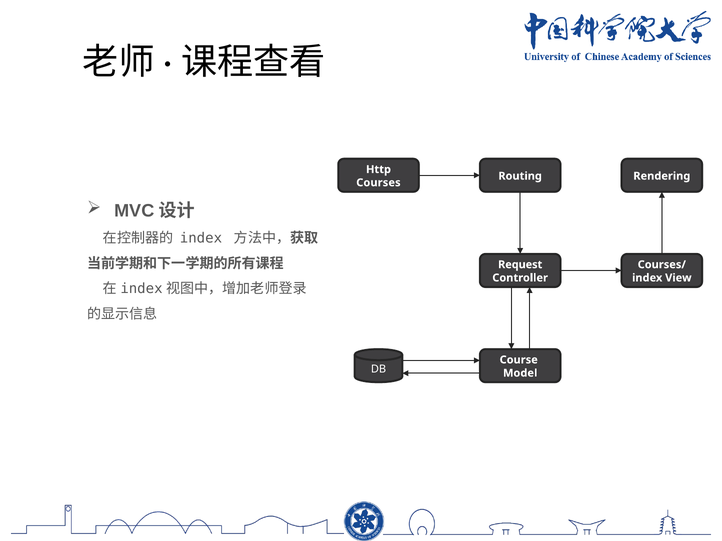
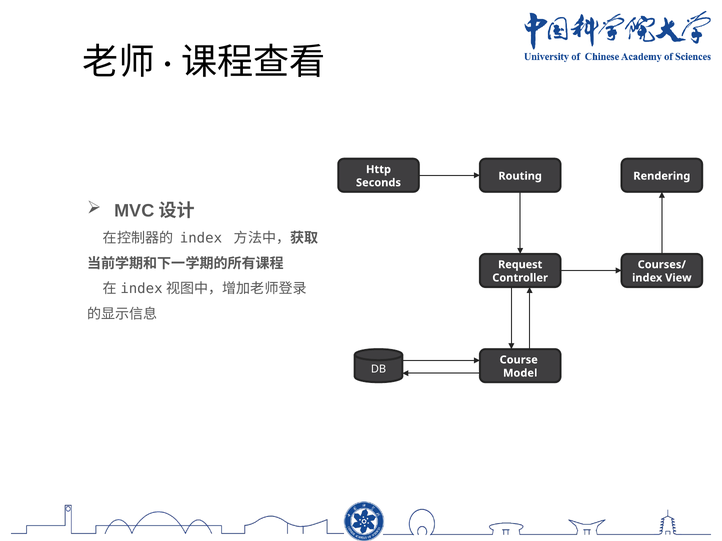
Courses: Courses -> Seconds (378, 183)
